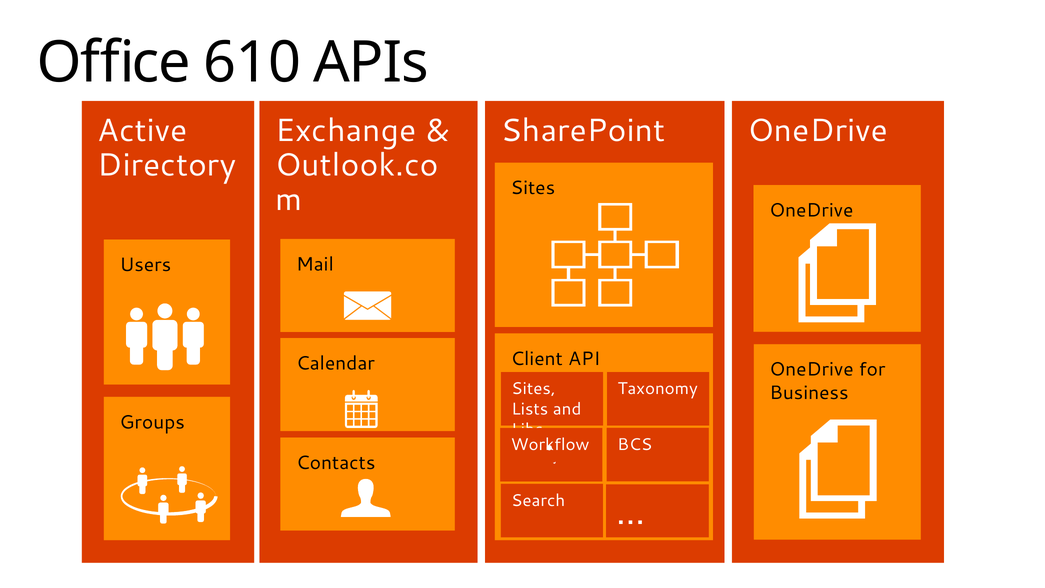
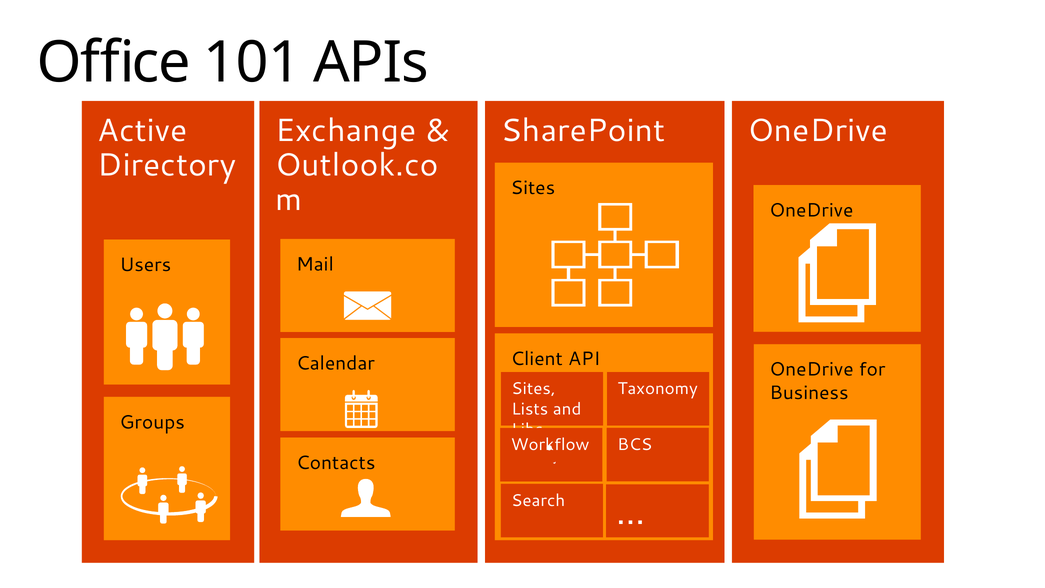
610: 610 -> 101 (252, 63)
